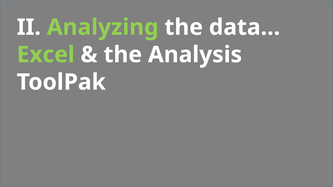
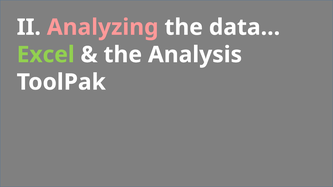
Analyzing colour: light green -> pink (103, 27)
